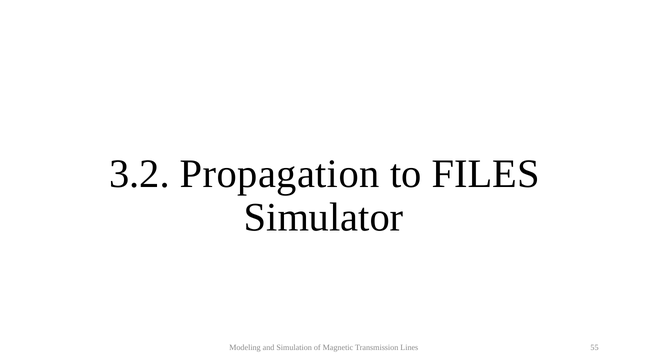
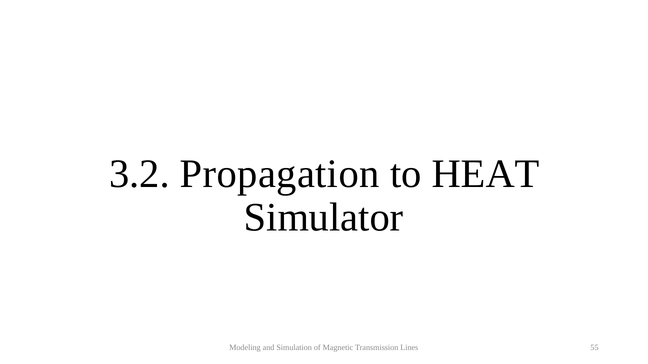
FILES: FILES -> HEAT (486, 174)
